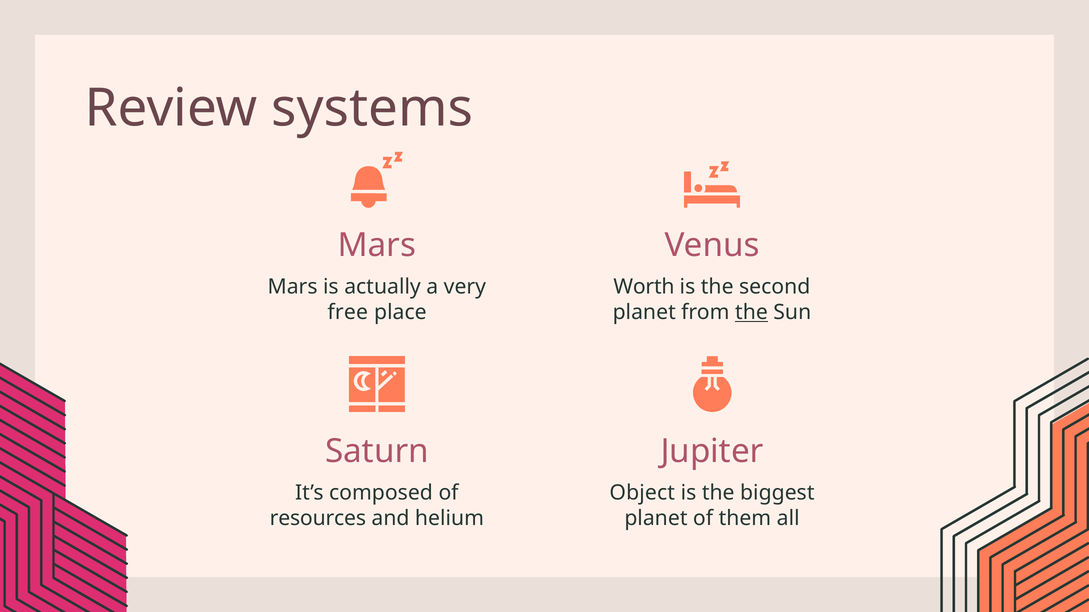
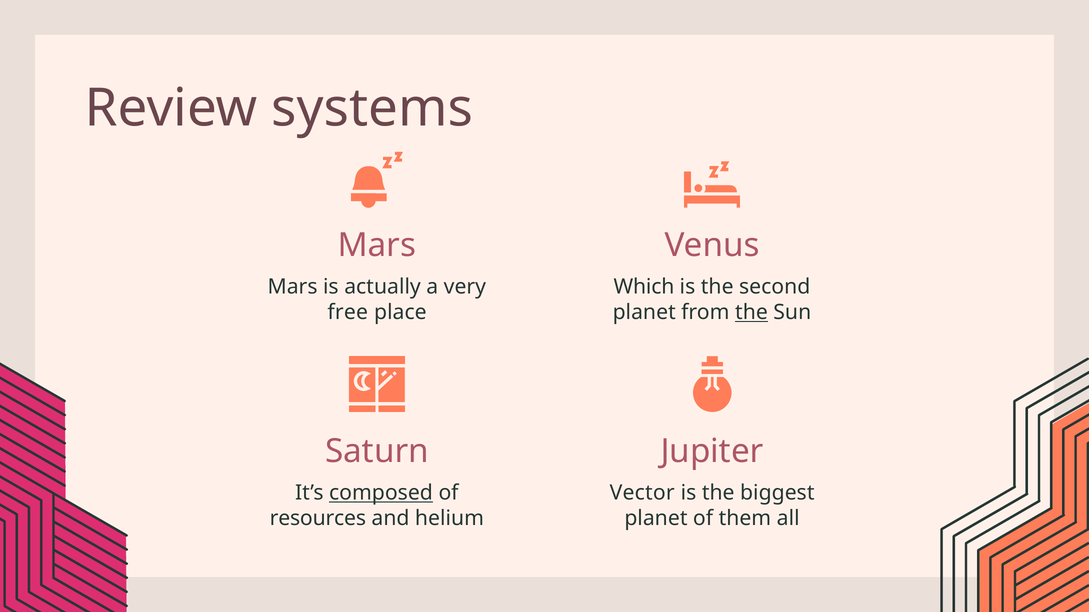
Worth: Worth -> Which (644, 287)
composed underline: none -> present (381, 493)
Object: Object -> Vector (642, 493)
